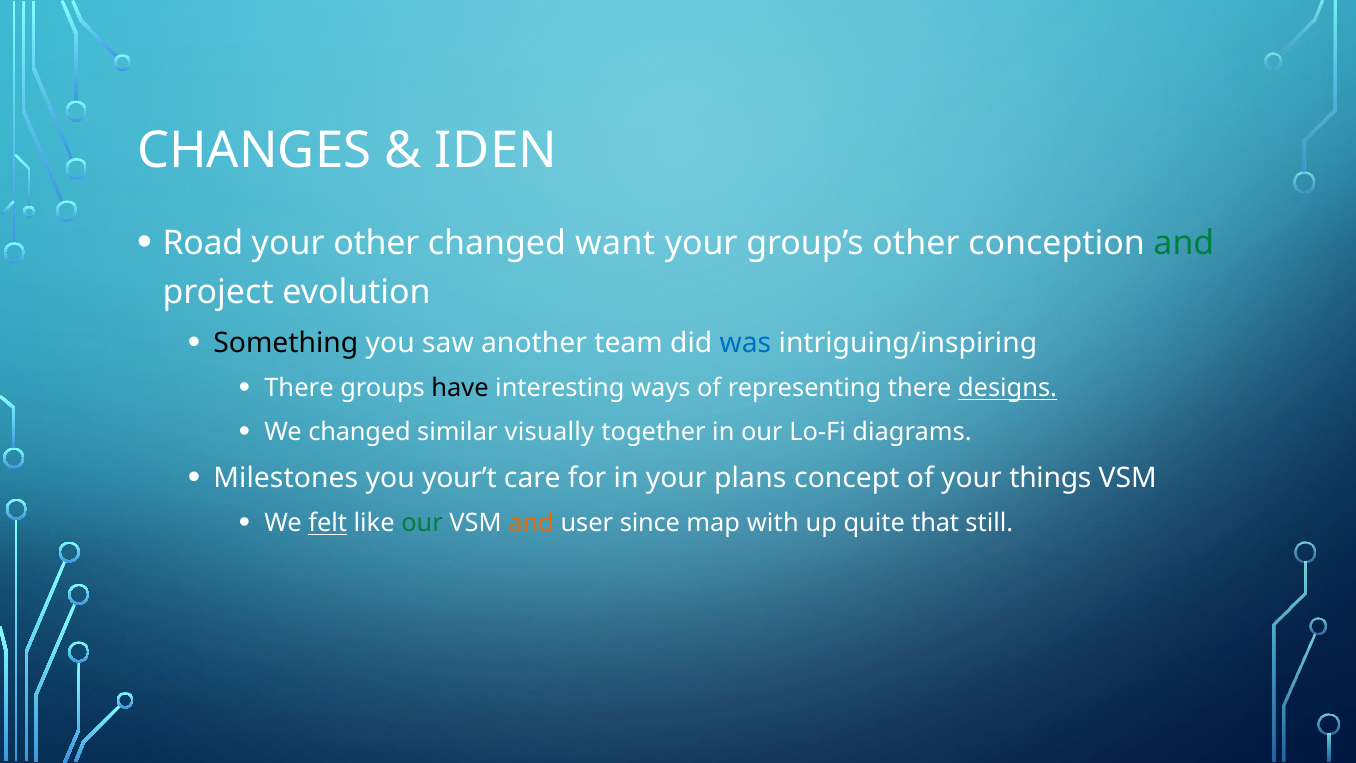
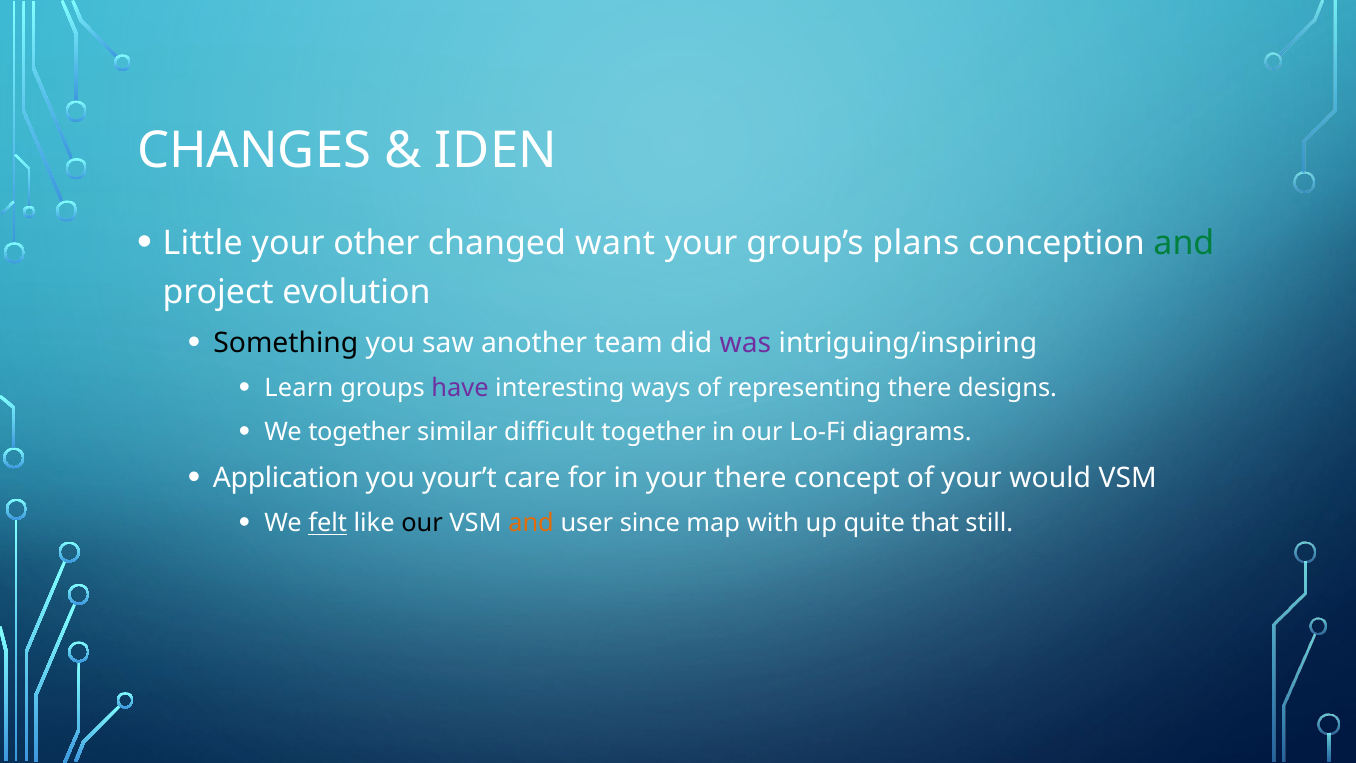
Road: Road -> Little (203, 244)
group’s other: other -> plans (916, 244)
was colour: blue -> purple (745, 343)
There: There -> Learn (299, 388)
have colour: black -> purple (460, 388)
designs underline: present -> none (1008, 388)
We changed: changed -> together (360, 432)
visually: visually -> difficult (549, 432)
Milestones: Milestones -> Application (286, 478)
your plans: plans -> there (750, 478)
things: things -> would (1050, 478)
our colour: green -> black (422, 523)
